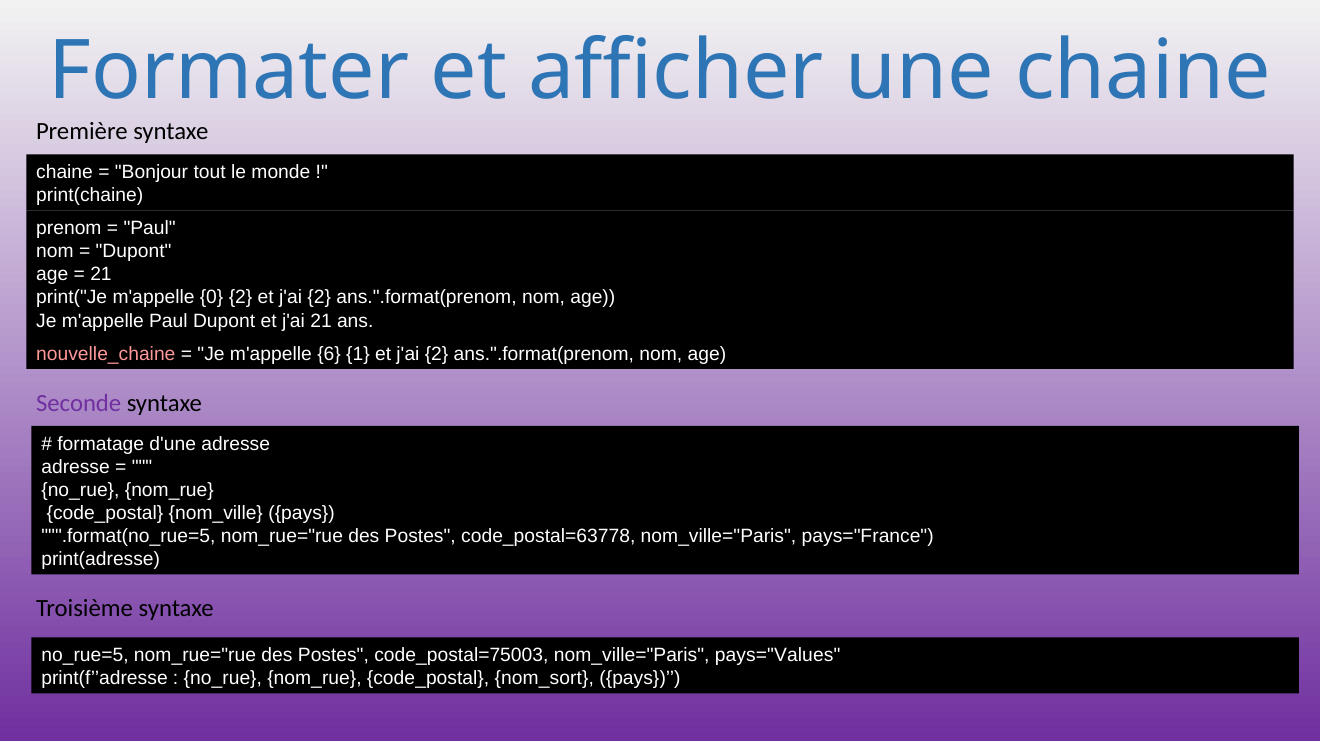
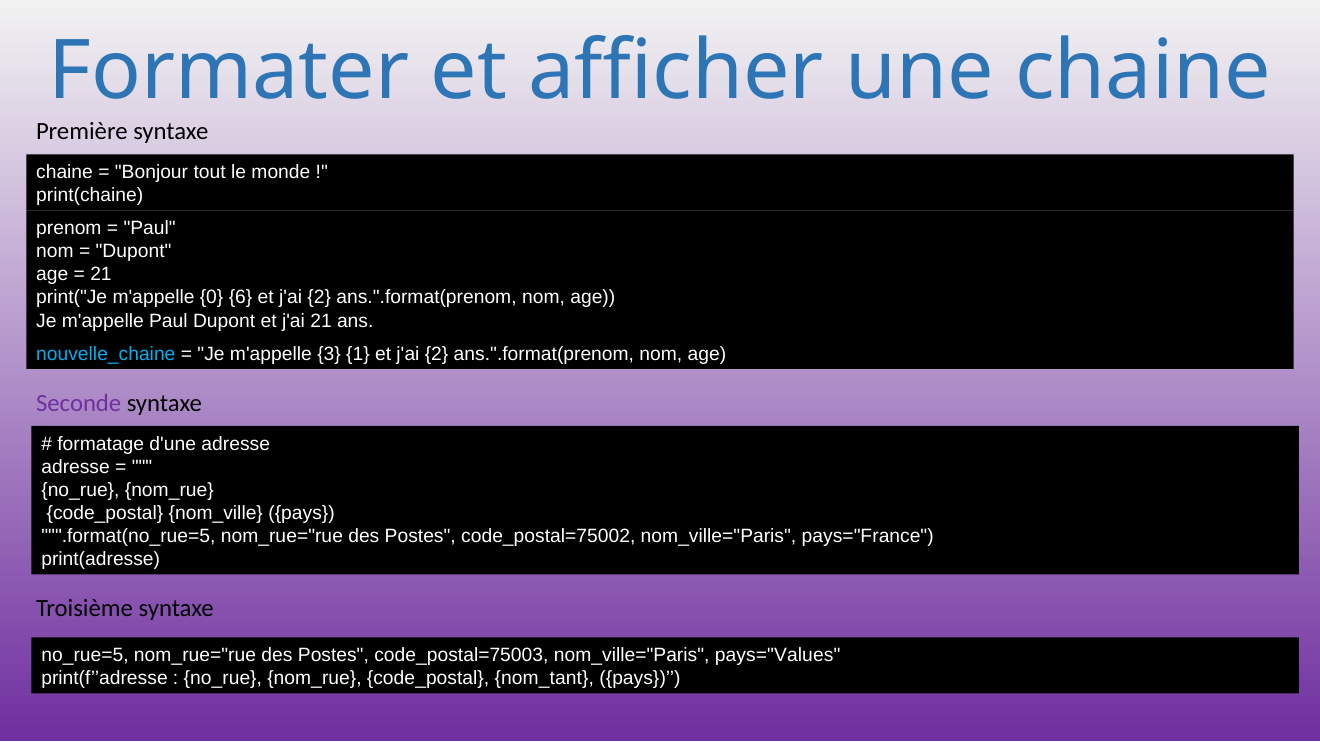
0 2: 2 -> 6 (241, 298)
nouvelle_chaine colour: pink -> light blue (106, 354)
6: 6 -> 3 (329, 354)
code_postal=63778: code_postal=63778 -> code_postal=75002 (548, 536)
nom_sort: nom_sort -> nom_tant (544, 679)
